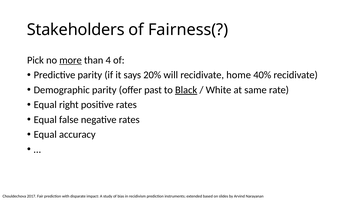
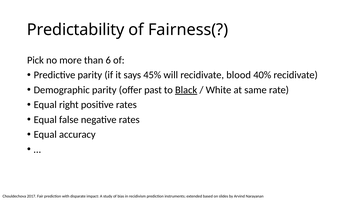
Stakeholders: Stakeholders -> Predictability (76, 30)
more underline: present -> none (71, 60)
4: 4 -> 6 (108, 60)
20%: 20% -> 45% (152, 75)
home: home -> blood (239, 75)
